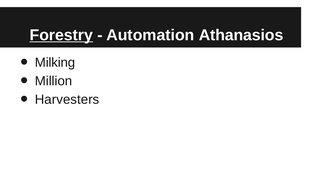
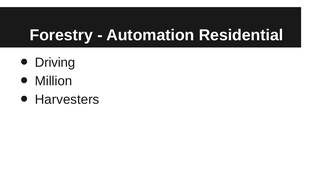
Forestry underline: present -> none (61, 35)
Athanasios: Athanasios -> Residential (241, 35)
Milking: Milking -> Driving (55, 63)
